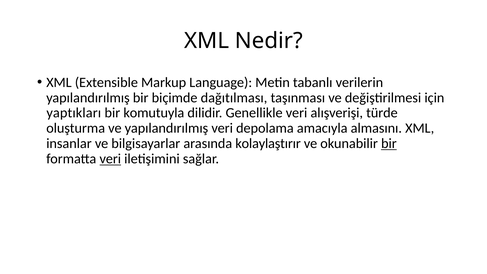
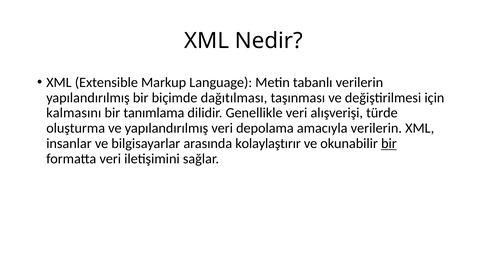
yaptıkları: yaptıkları -> kalmasını (74, 113)
komutuyla: komutuyla -> tanımlama (154, 113)
amacıyla almasını: almasını -> verilerin (376, 128)
veri underline: present -> none (110, 159)
